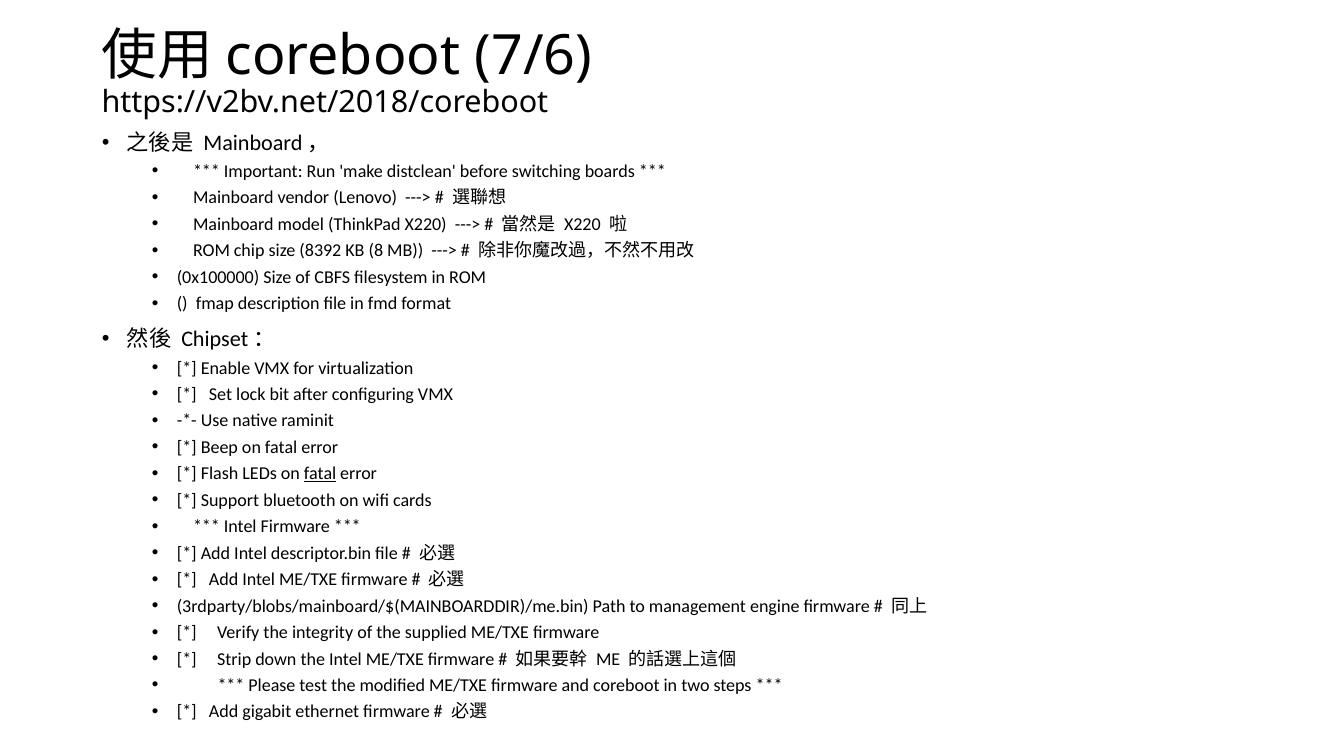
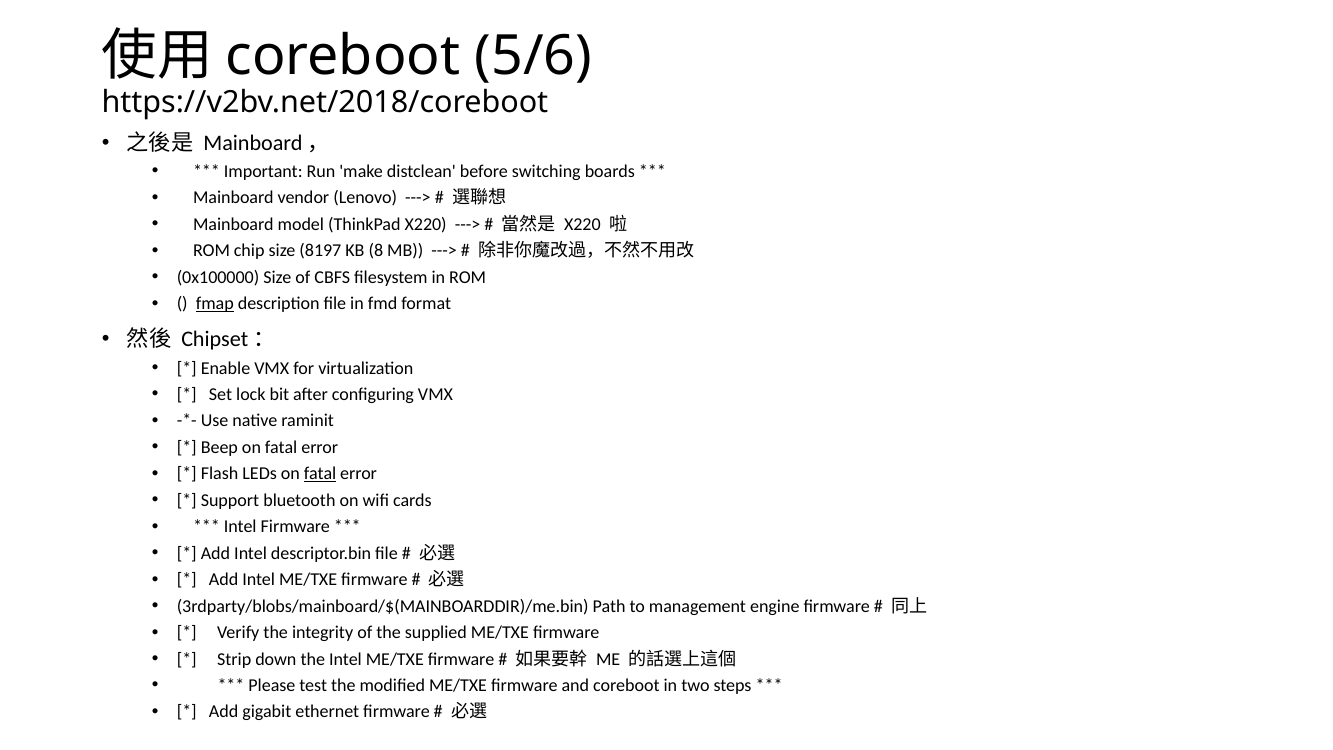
7/6: 7/6 -> 5/6 (533, 56)
8392: 8392 -> 8197 (320, 251)
fmap underline: none -> present (215, 304)
